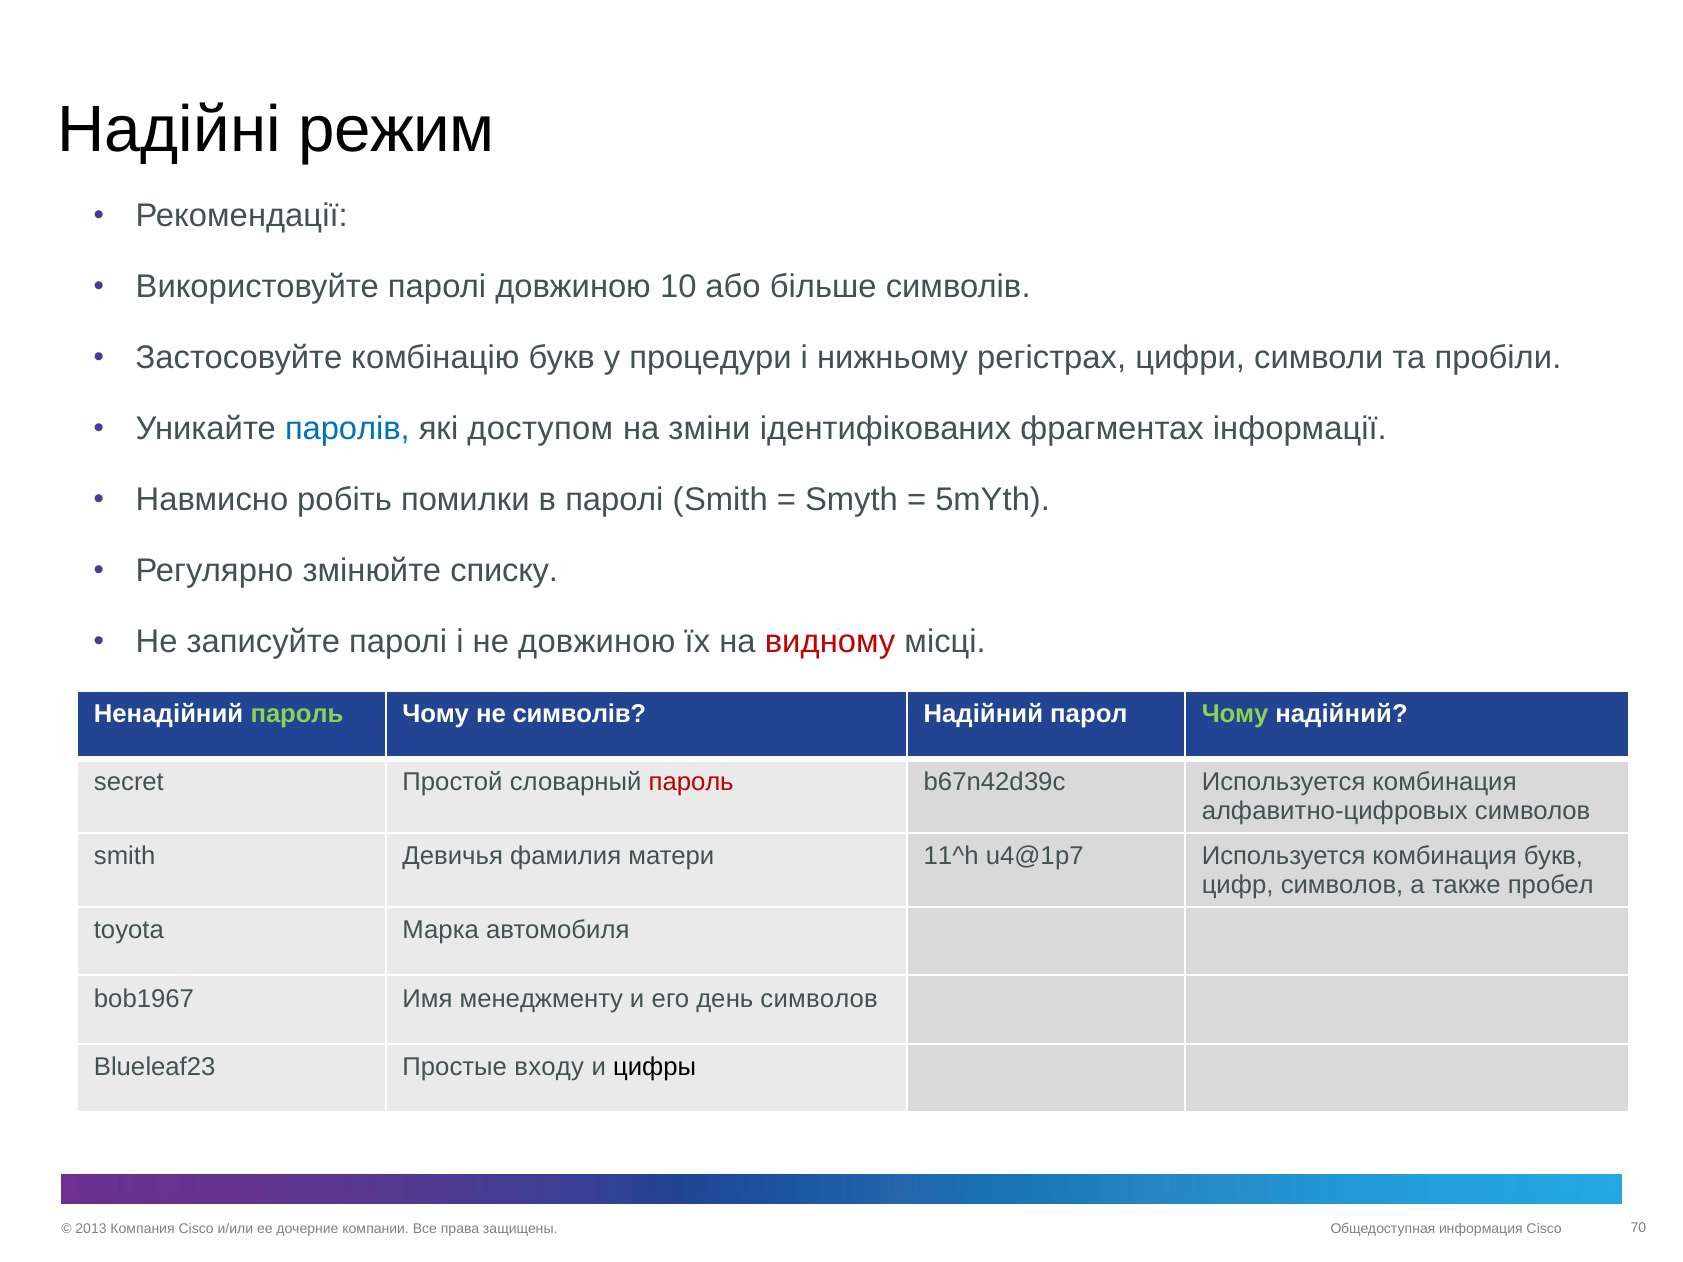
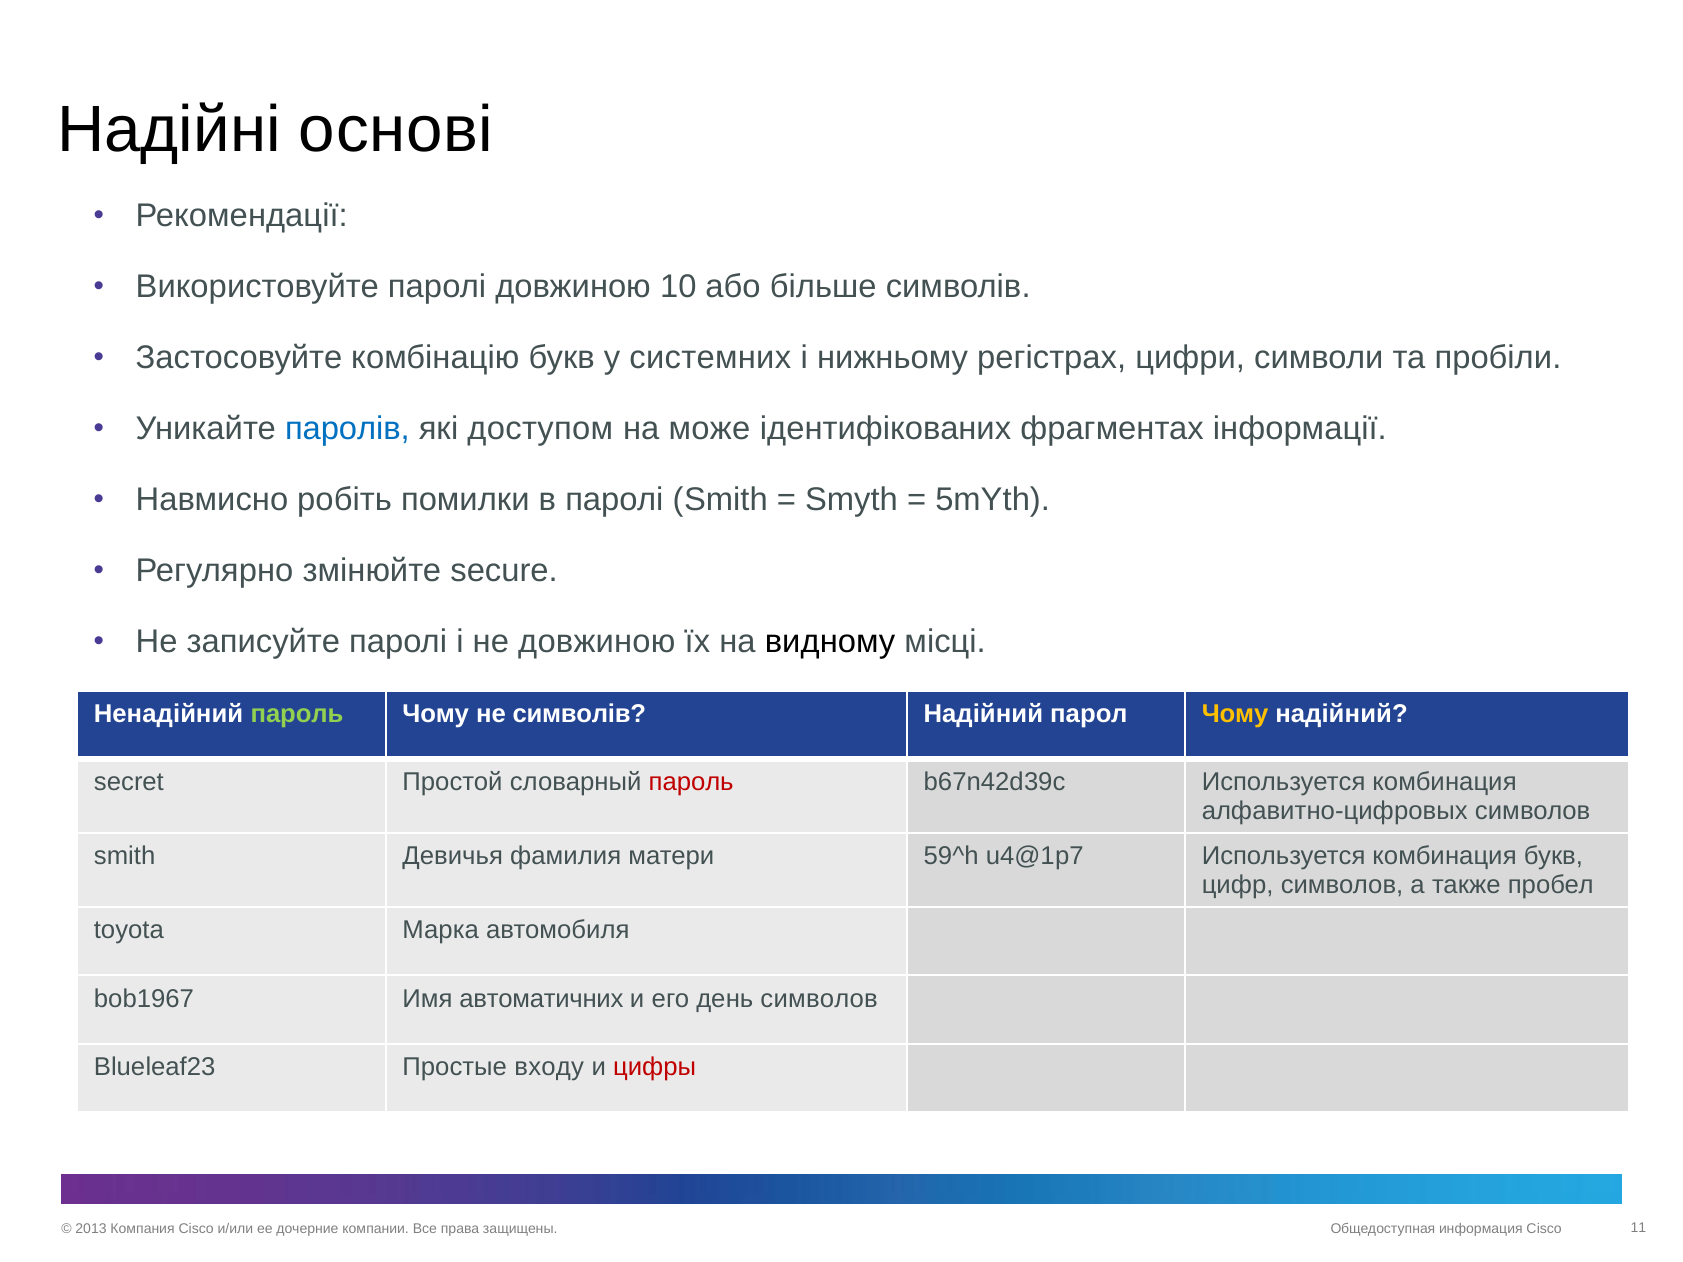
режим: режим -> основі (396, 130)
процедури: процедури -> системних (710, 358)
зміни: зміни -> може (709, 429)
списку: списку -> secure (504, 571)
видному colour: red -> black (830, 642)
Чому colour: light green -> yellow (1235, 714)
11^h: 11^h -> 59^h (951, 856)
менеджменту: менеджменту -> автоматичних (541, 999)
цифры colour: black -> red (655, 1067)
70: 70 -> 11 (1638, 1228)
